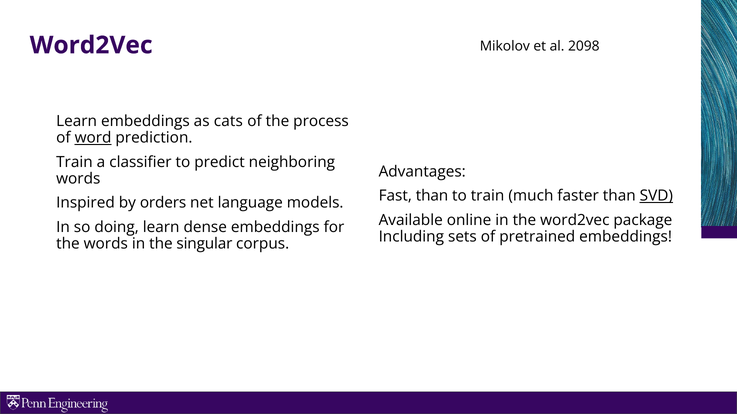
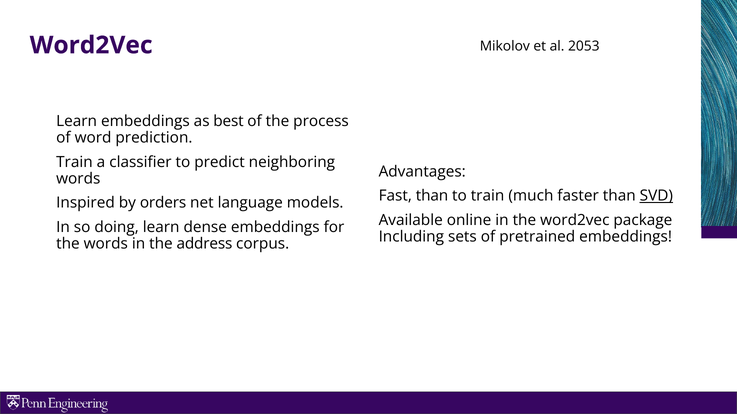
2098: 2098 -> 2053 (584, 46)
cats: cats -> best (229, 121)
word underline: present -> none (93, 138)
singular: singular -> address (204, 244)
